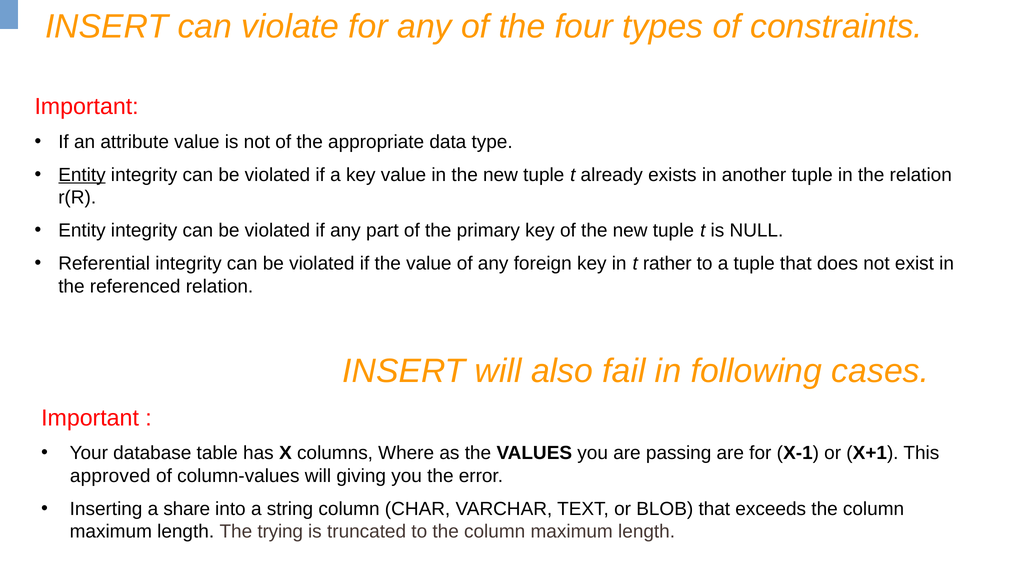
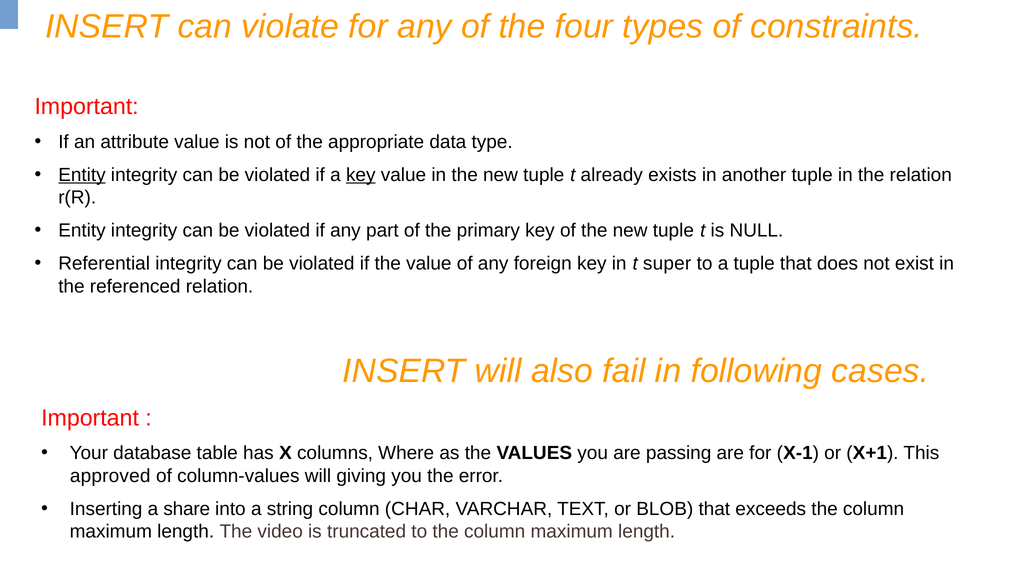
key underline: none -> present (361, 175)
rather: rather -> super (667, 263)
trying: trying -> video (280, 531)
